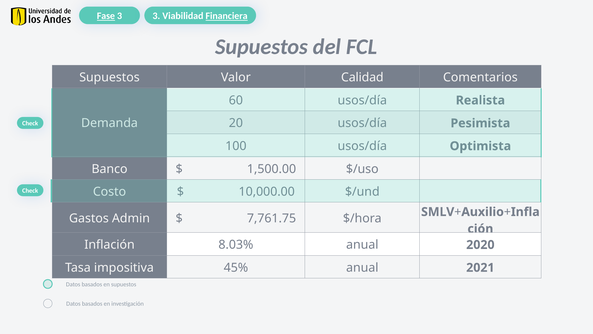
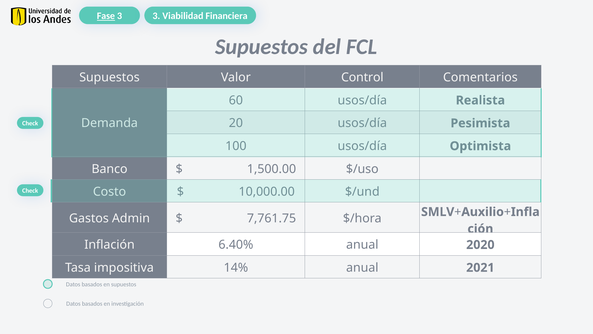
Financiera underline: present -> none (227, 16)
Calidad: Calidad -> Control (362, 77)
8.03%: 8.03% -> 6.40% (236, 245)
45%: 45% -> 14% (236, 267)
